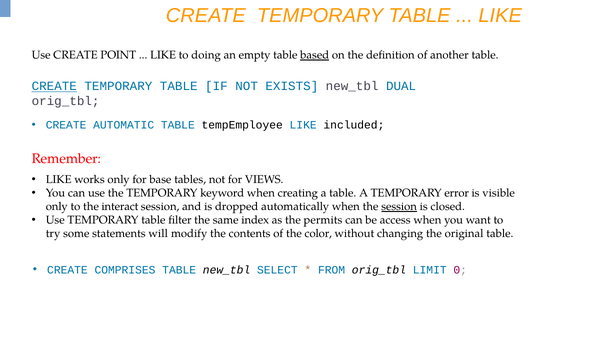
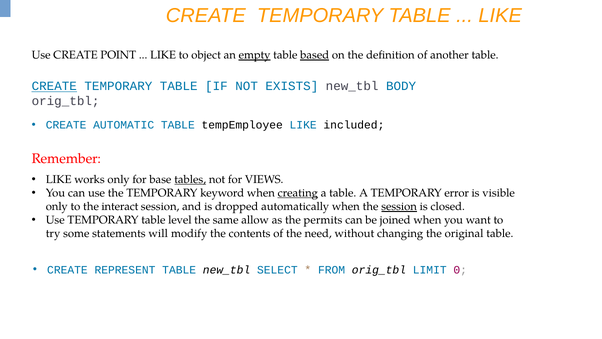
doing: doing -> object (206, 55)
empty underline: none -> present (255, 55)
DUAL: DUAL -> BODY (401, 86)
tables underline: none -> present (190, 179)
creating underline: none -> present (298, 193)
filter: filter -> level (180, 220)
index: index -> allow (255, 220)
access: access -> joined (395, 220)
color: color -> need (318, 233)
COMPRISES: COMPRISES -> REPRESENT (125, 269)
